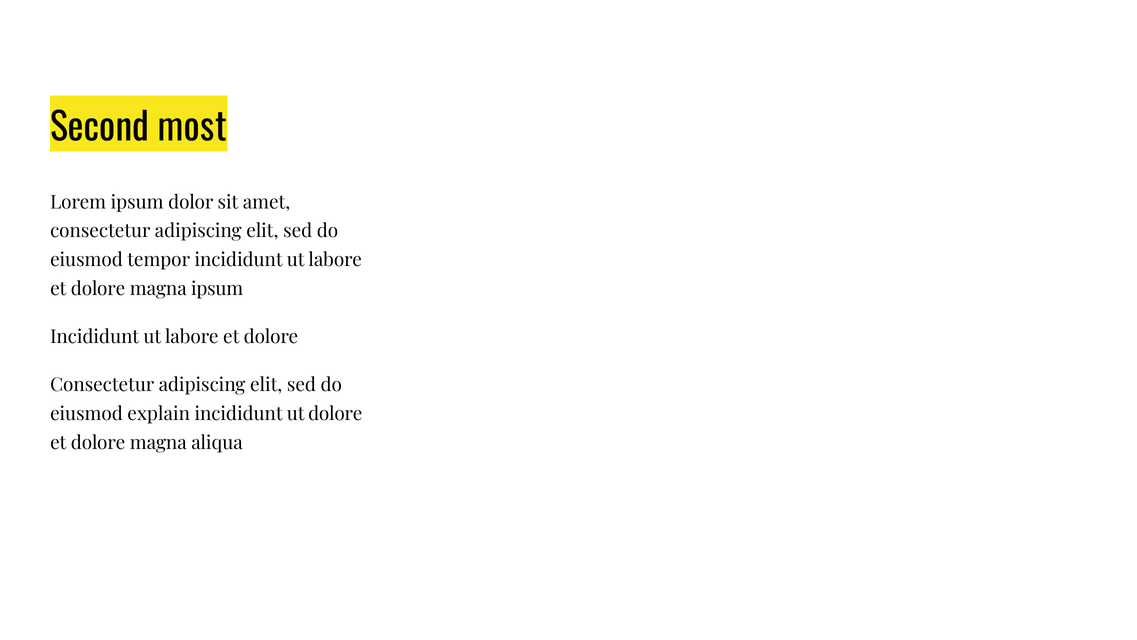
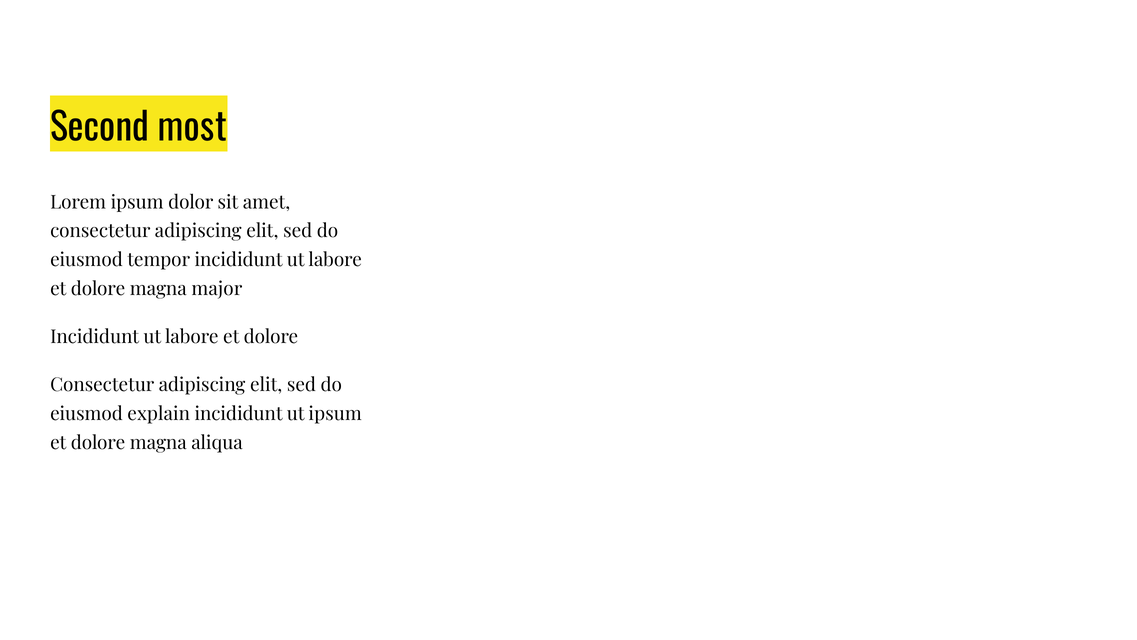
magna ipsum: ipsum -> major (217, 289)
ut dolore: dolore -> ipsum (335, 414)
